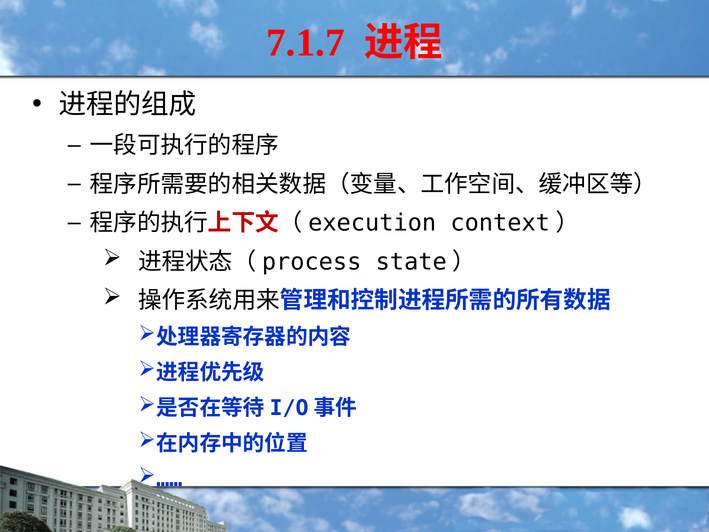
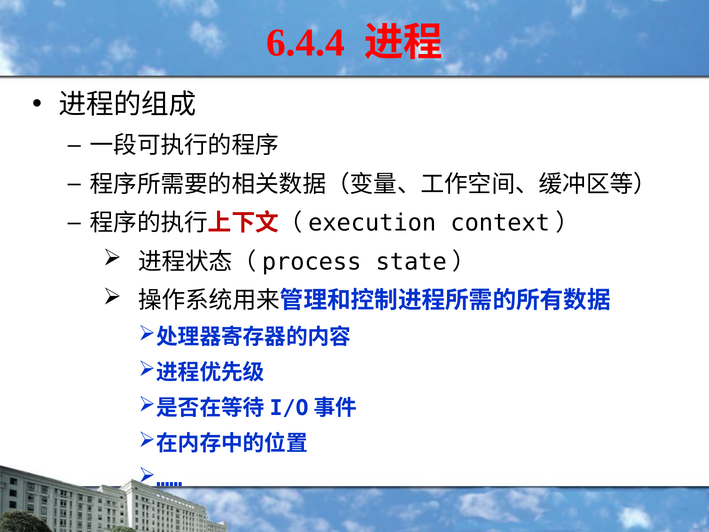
7.1.7: 7.1.7 -> 6.4.4 (306, 42)
